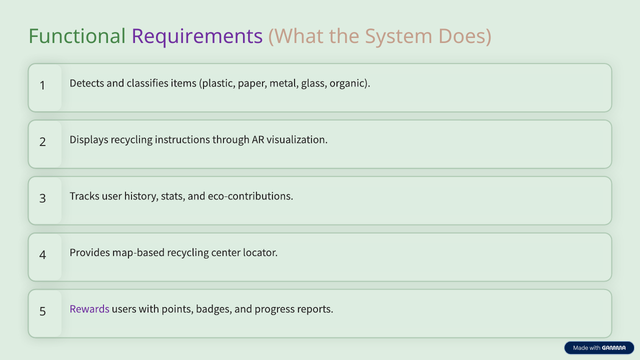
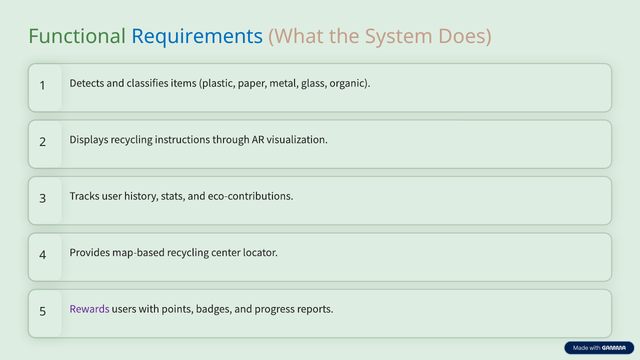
Requirements colour: purple -> blue (197, 37)
